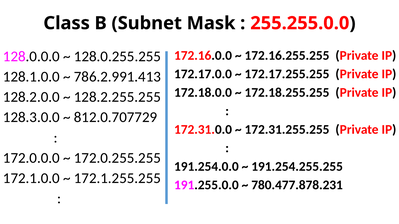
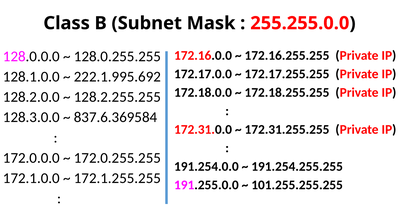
786.2.991.413: 786.2.991.413 -> 222.1.995.692 (117, 77)
812.0.707729: 812.0.707729 -> 837.6.369584 (116, 118)
780.477.878.231: 780.477.878.231 -> 101.255.255.255 (297, 185)
